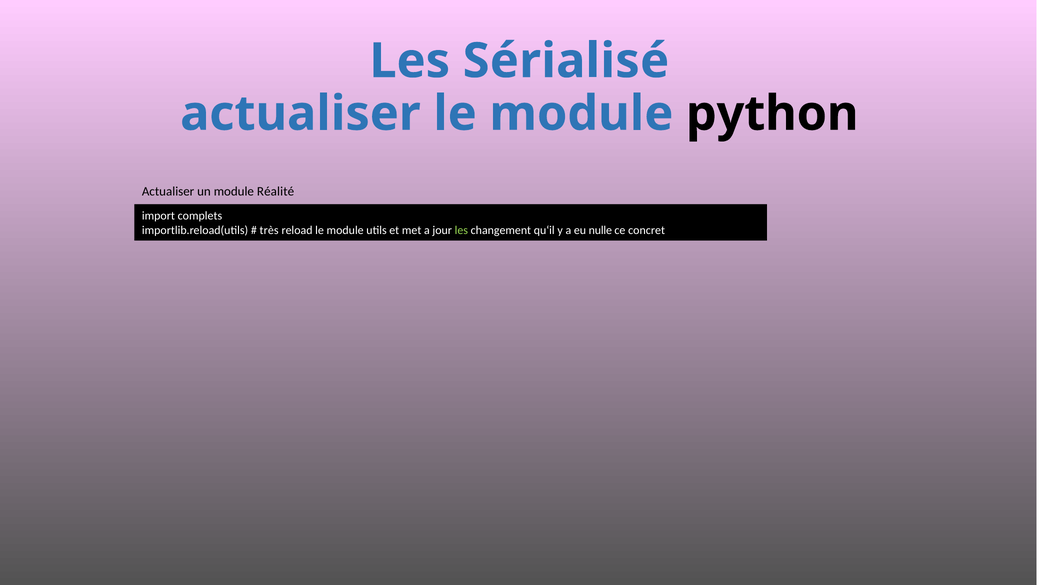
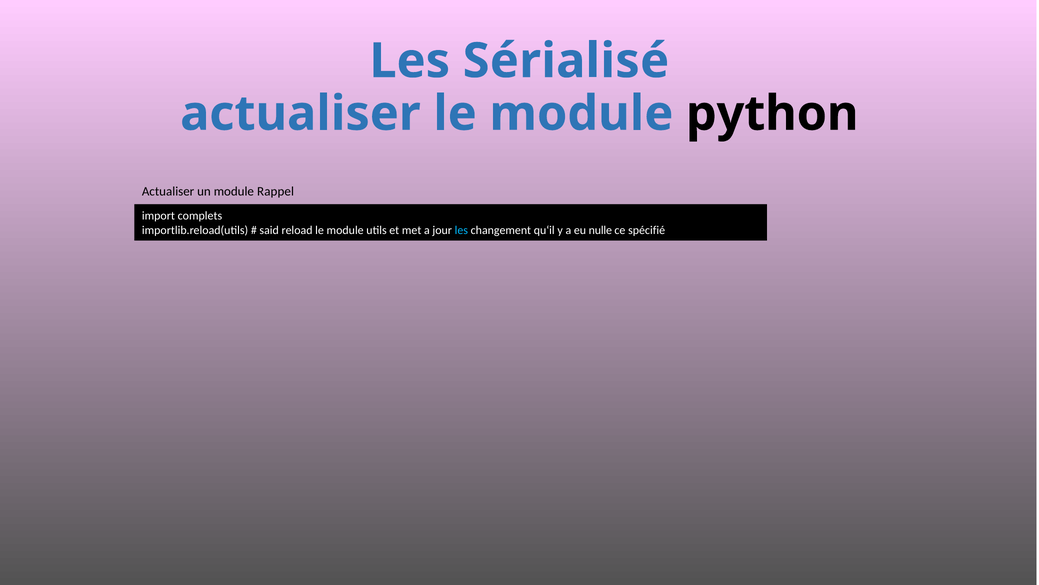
Réalité: Réalité -> Rappel (276, 191)
très: très -> said (269, 230)
les colour: light green -> light blue (461, 230)
concret: concret -> spécifié (647, 230)
